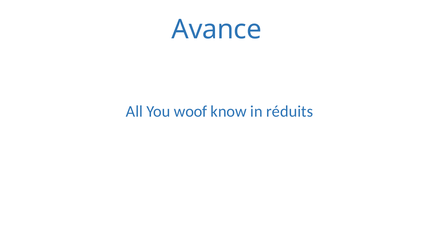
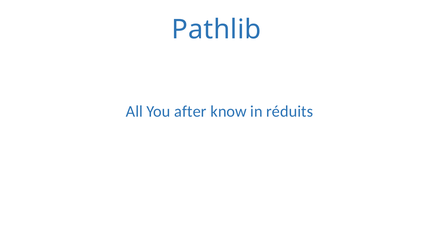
Avance: Avance -> Pathlib (216, 29)
woof: woof -> after (190, 111)
